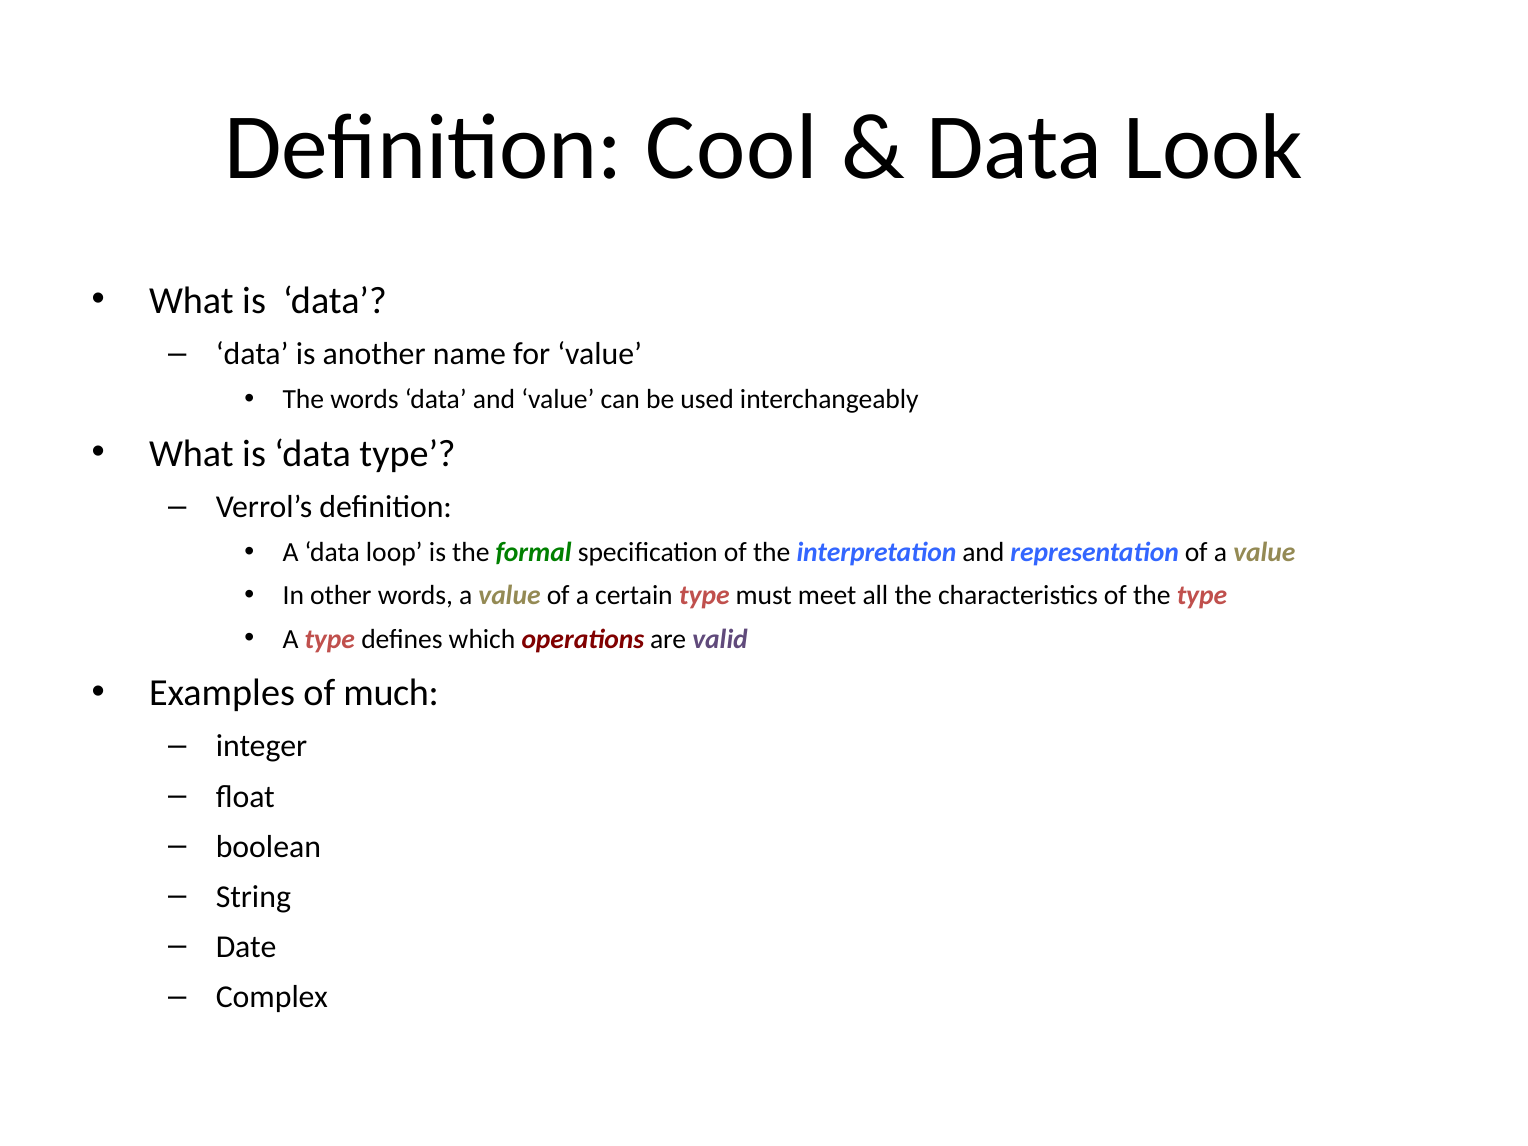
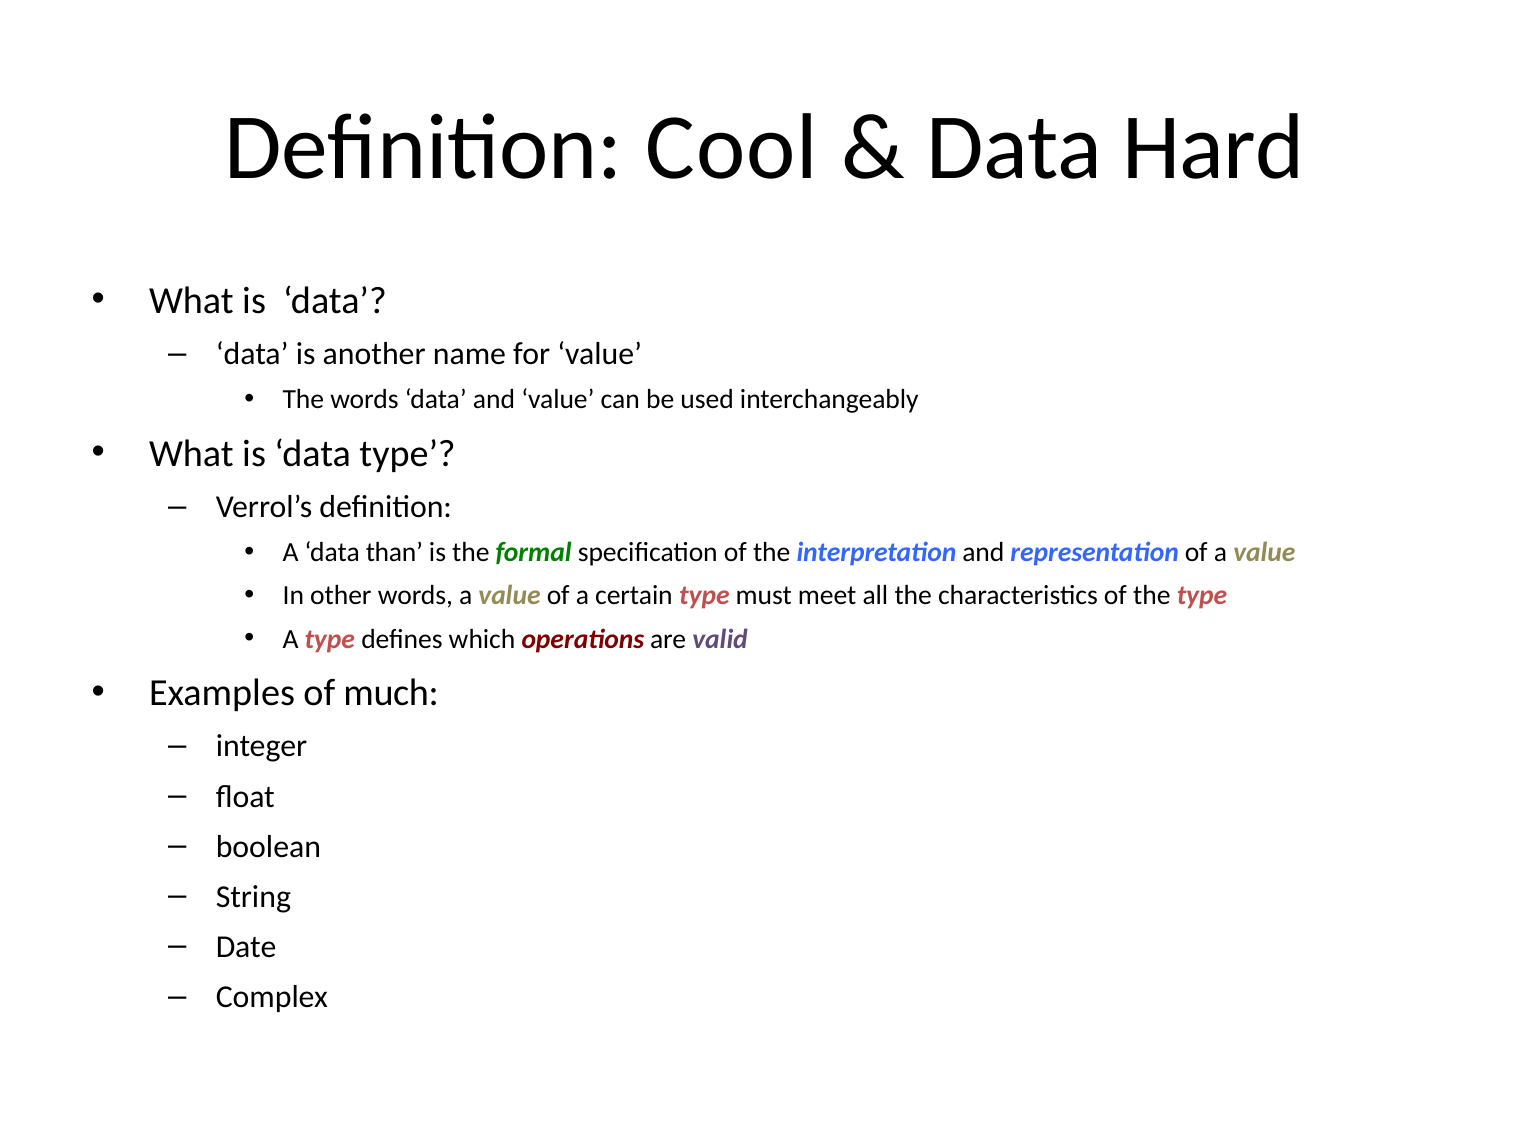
Look: Look -> Hard (1213, 148)
loop: loop -> than (394, 553)
